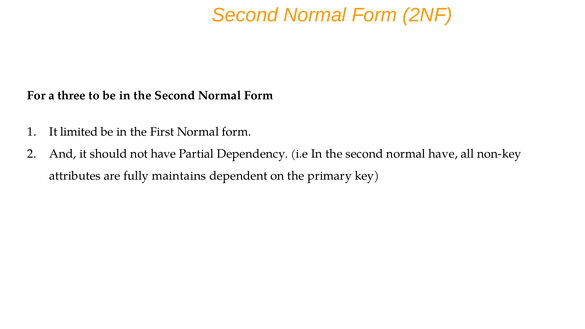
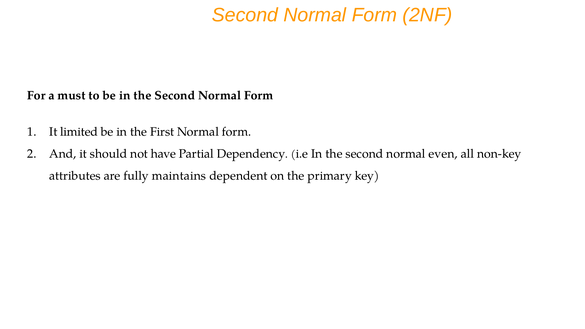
three: three -> must (72, 95)
normal have: have -> even (443, 154)
